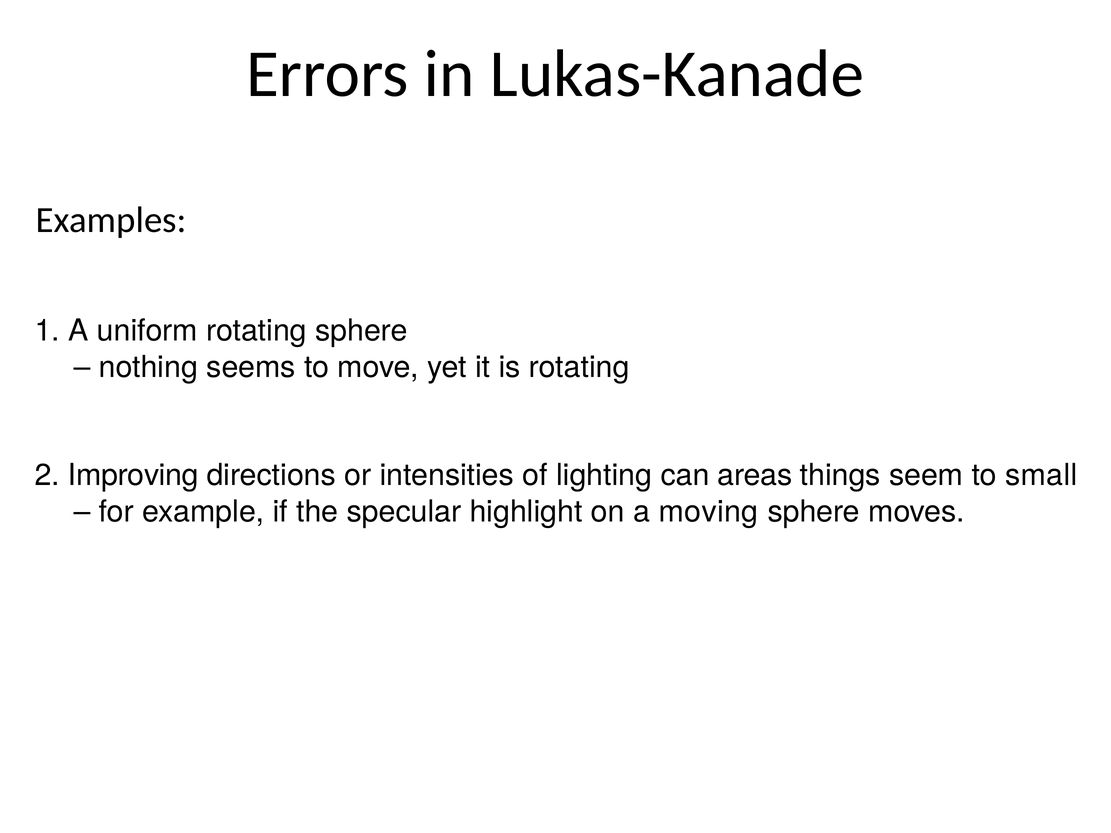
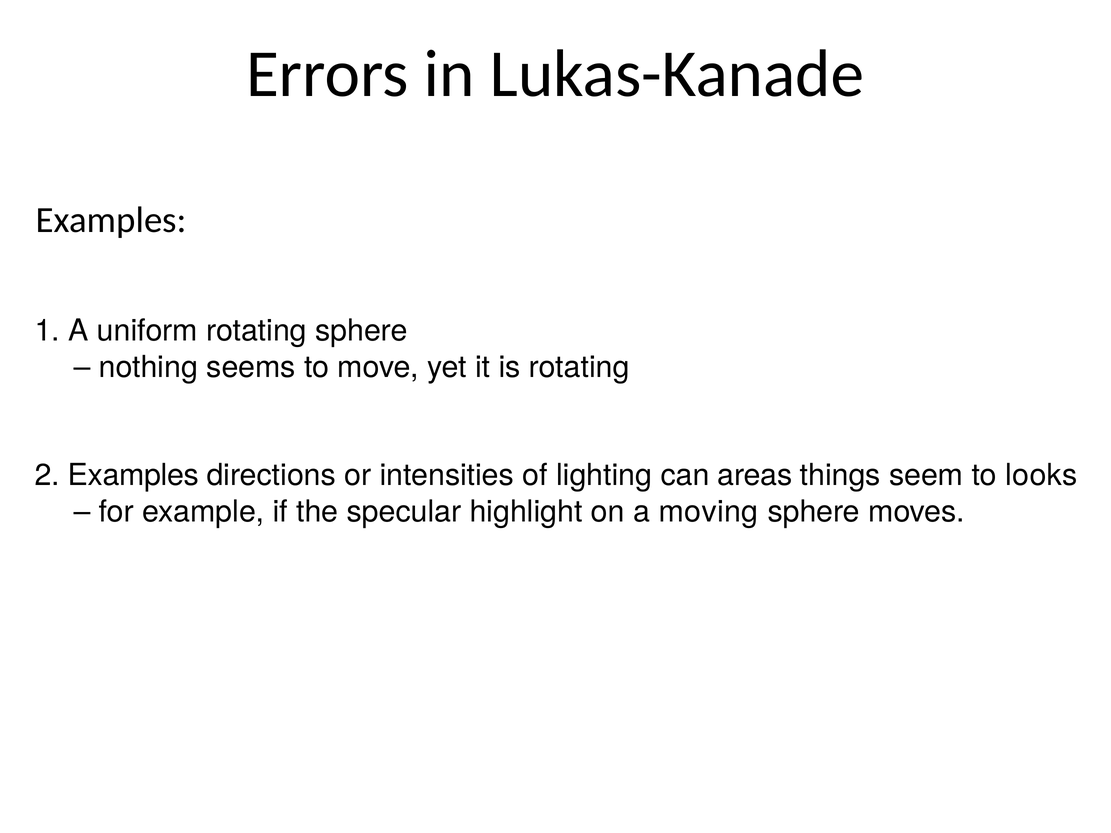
2 Improving: Improving -> Examples (133, 475)
small: small -> looks (1041, 475)
